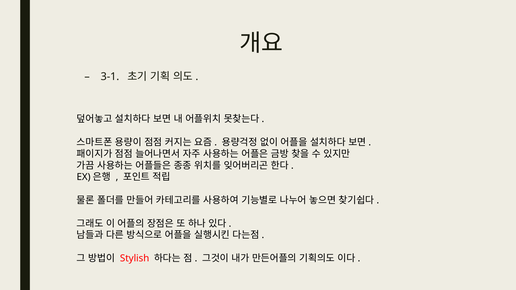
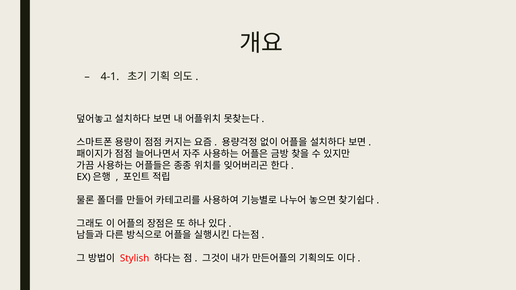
3-1: 3-1 -> 4-1 (110, 77)
